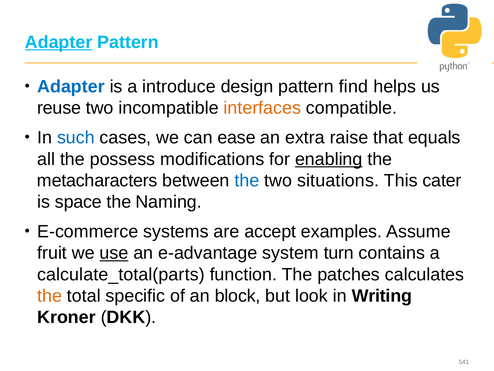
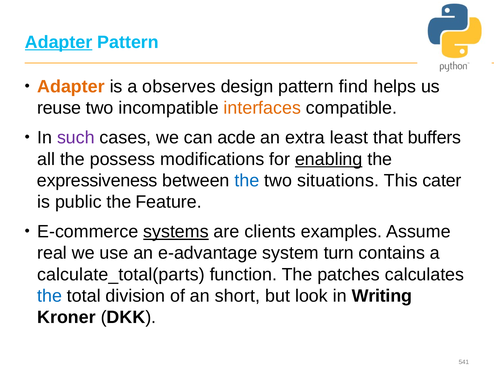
Adapter colour: blue -> orange (71, 87)
introduce: introduce -> observes (179, 87)
such colour: blue -> purple (76, 138)
ease: ease -> acde (237, 138)
raise: raise -> least (349, 138)
equals: equals -> buffers (434, 138)
metacharacters: metacharacters -> expressiveness (97, 180)
space: space -> public (78, 202)
Naming: Naming -> Feature (169, 202)
systems underline: none -> present (176, 231)
accept: accept -> clients (270, 231)
fruit: fruit -> real (52, 253)
use underline: present -> none (114, 253)
the colour: orange -> blue (50, 296)
specific: specific -> division (135, 296)
block: block -> short (237, 296)
